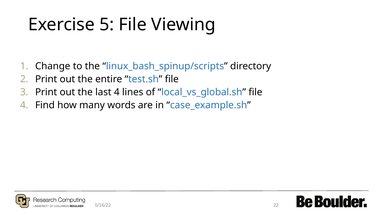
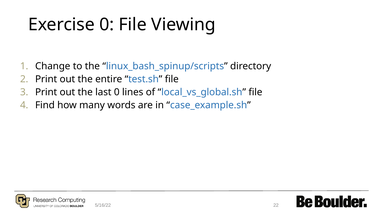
Exercise 5: 5 -> 0 (107, 25)
last 4: 4 -> 0 (117, 92)
